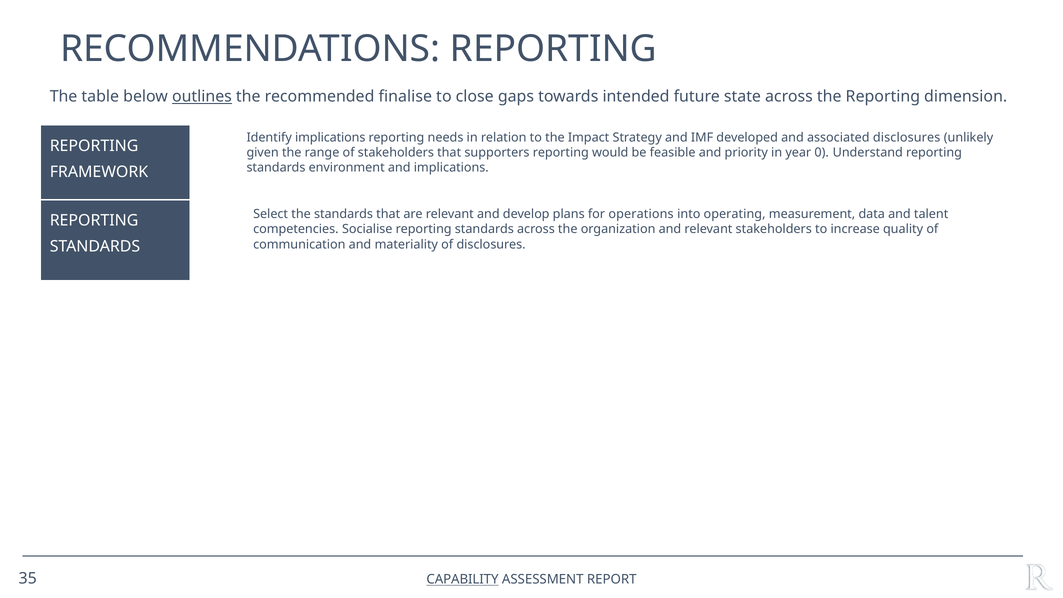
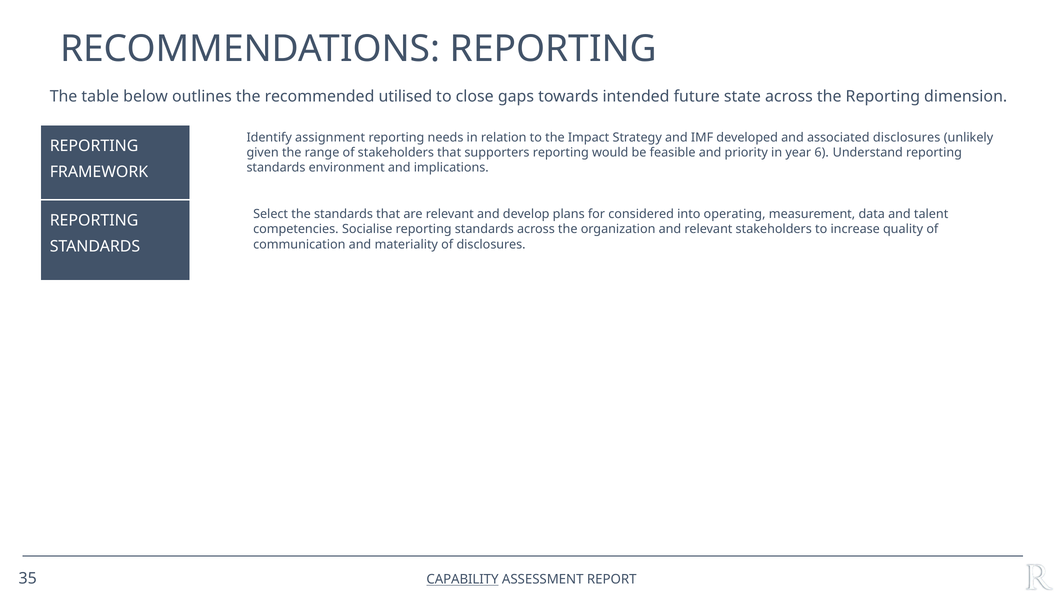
outlines underline: present -> none (202, 97)
finalise: finalise -> utilised (405, 97)
Identify implications: implications -> assignment (330, 137)
0: 0 -> 6 (822, 153)
operations: operations -> considered (641, 214)
